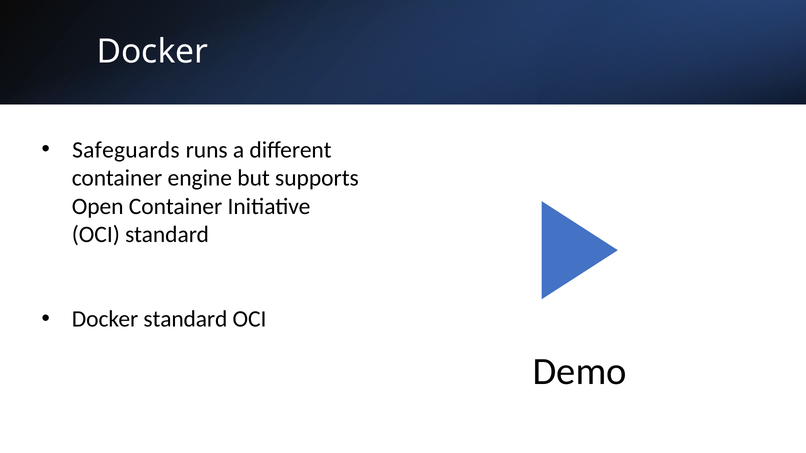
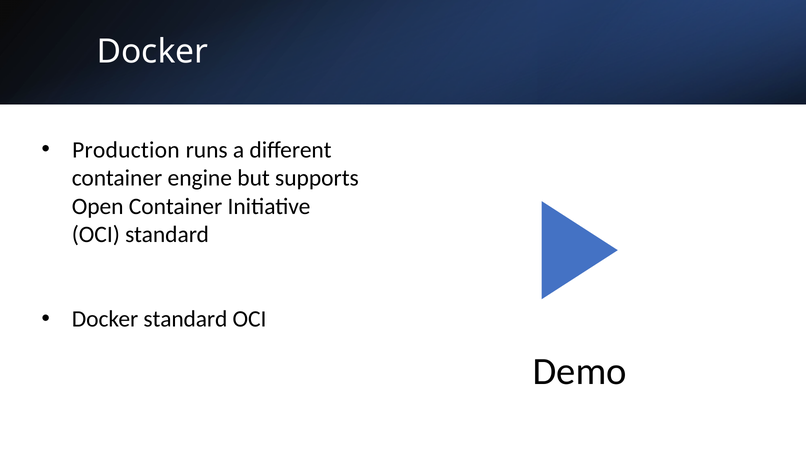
Safeguards: Safeguards -> Production (126, 150)
